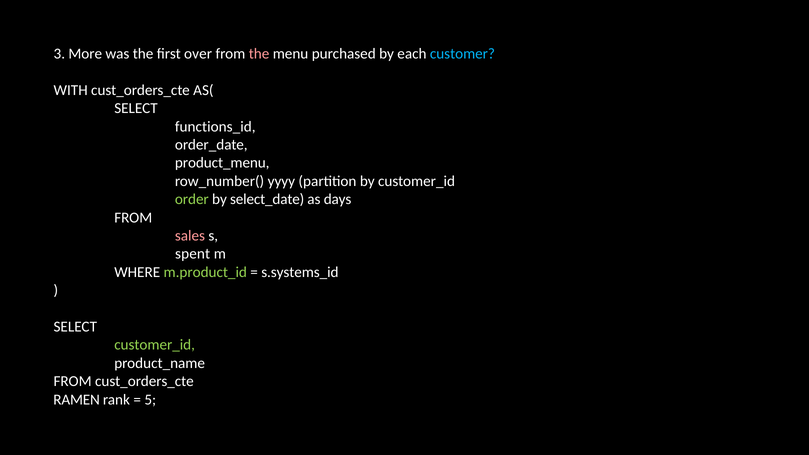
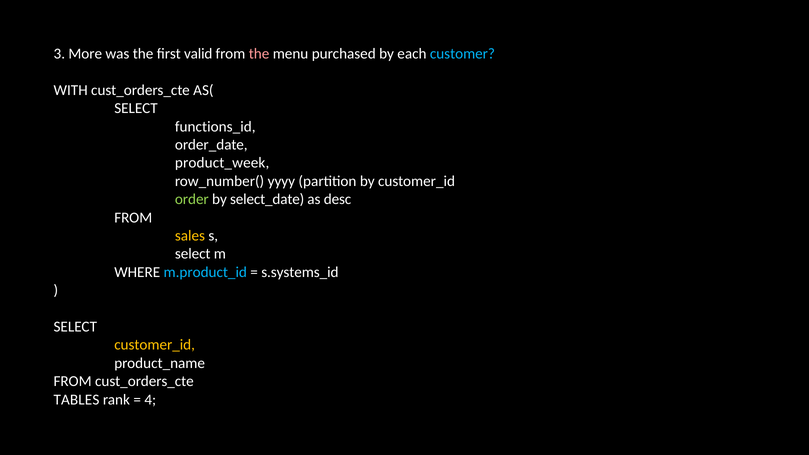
over: over -> valid (198, 54)
product_menu: product_menu -> product_week (222, 163)
days: days -> desc (338, 199)
sales colour: pink -> yellow (190, 236)
spent: spent -> select (193, 254)
m.product_id colour: light green -> light blue (205, 272)
customer_id colour: light green -> yellow (155, 345)
RAMEN: RAMEN -> TABLES (76, 400)
5: 5 -> 4 (150, 400)
